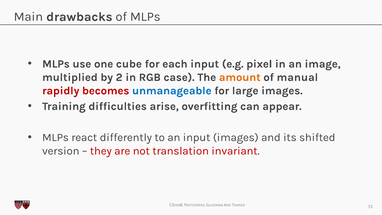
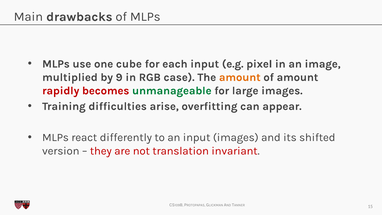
2: 2 -> 9 (119, 77)
of manual: manual -> amount (297, 77)
unmanageable colour: blue -> green (172, 91)
